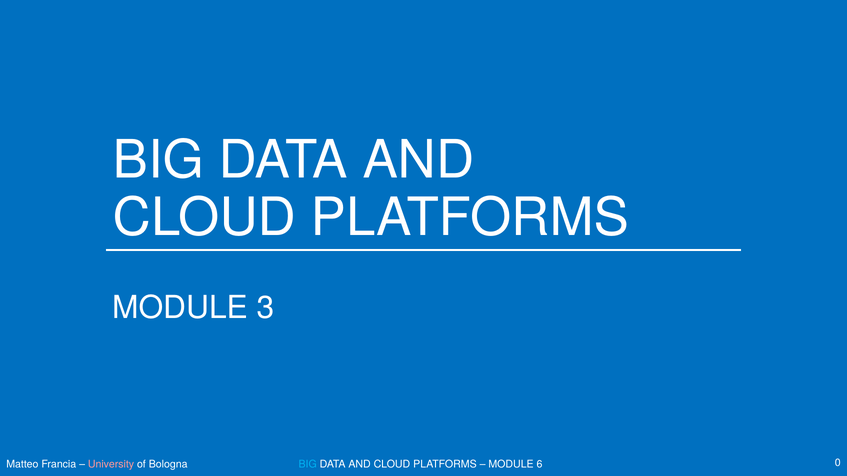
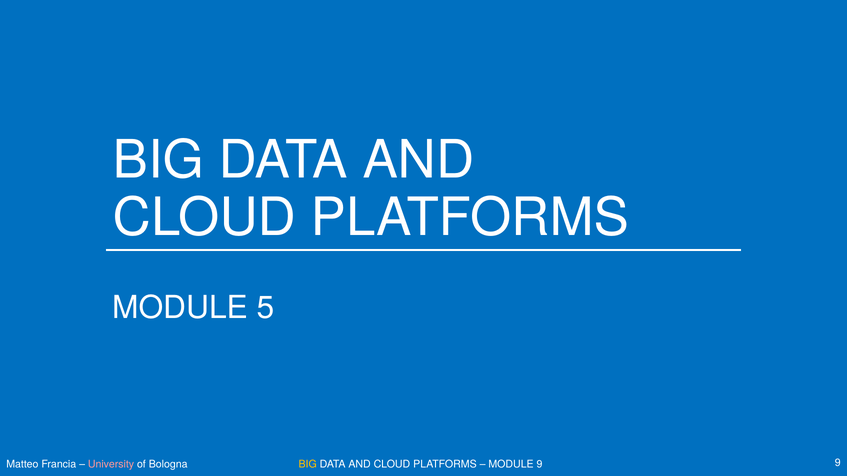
3: 3 -> 5 (266, 308)
BIG colour: light blue -> yellow (308, 464)
MODULE 6: 6 -> 9 (540, 464)
Bologna 0: 0 -> 9 (838, 463)
